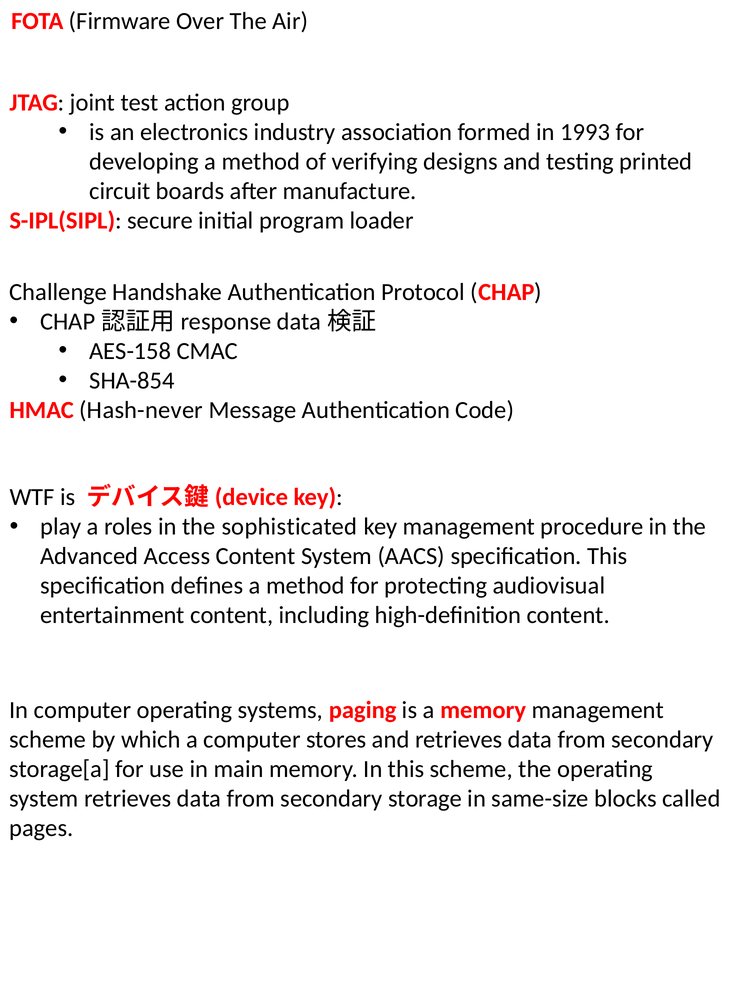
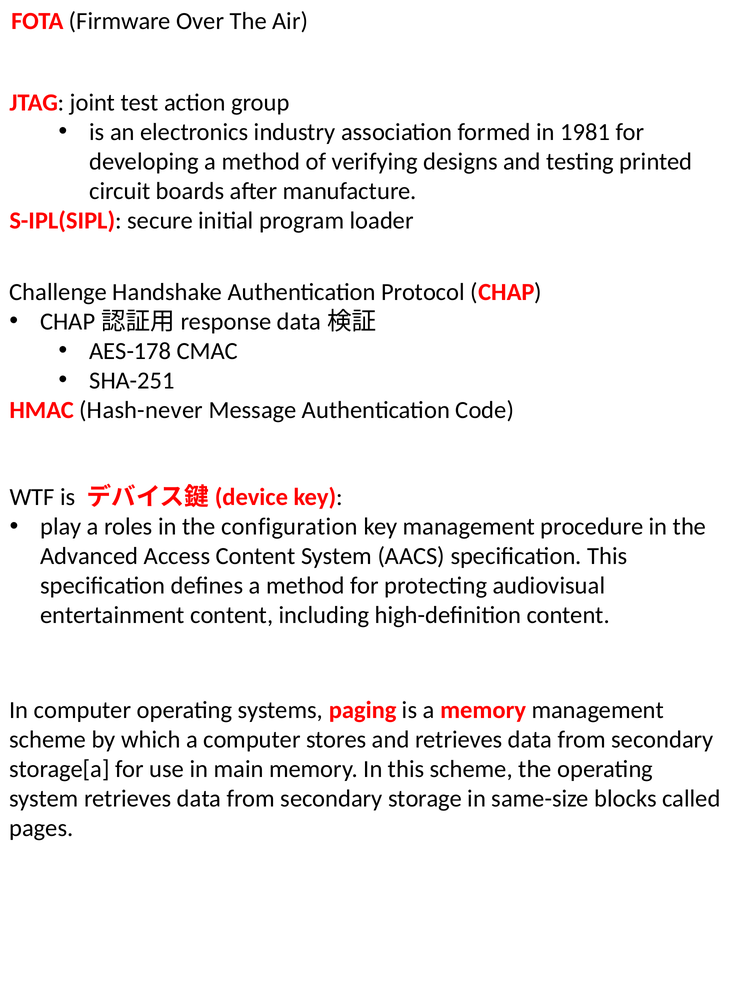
1993: 1993 -> 1981 (585, 132)
AES-158: AES-158 -> AES-178 (130, 351)
SHA-854: SHA-854 -> SHA-251 (132, 380)
sophisticated: sophisticated -> configuration (289, 527)
